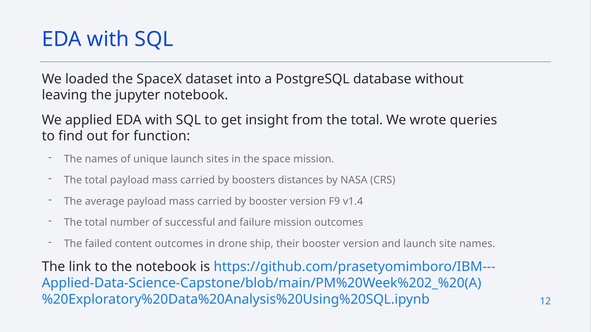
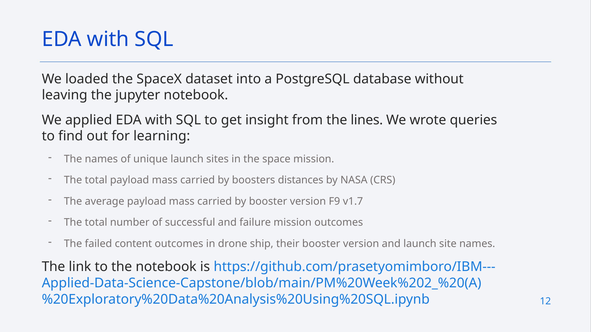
from the total: total -> lines (367, 120)
function: function -> learning (162, 136)
v1.4: v1.4 -> v1.7 (353, 202)
